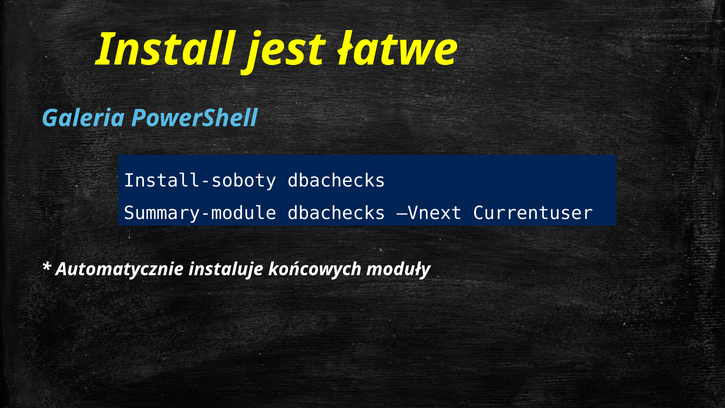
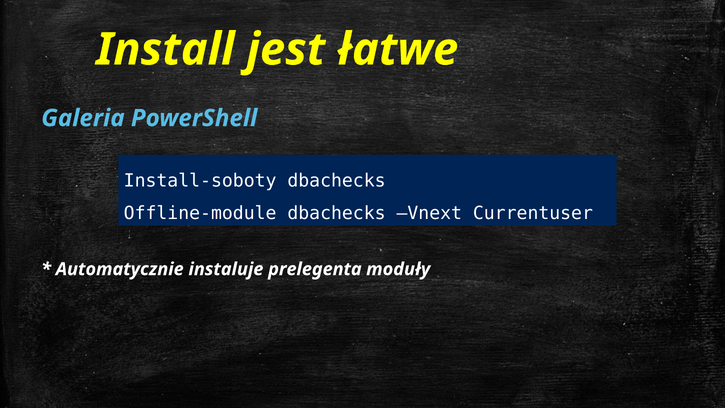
Summary-module: Summary-module -> Offline-module (200, 213)
końcowych: końcowych -> prelegenta (315, 269)
